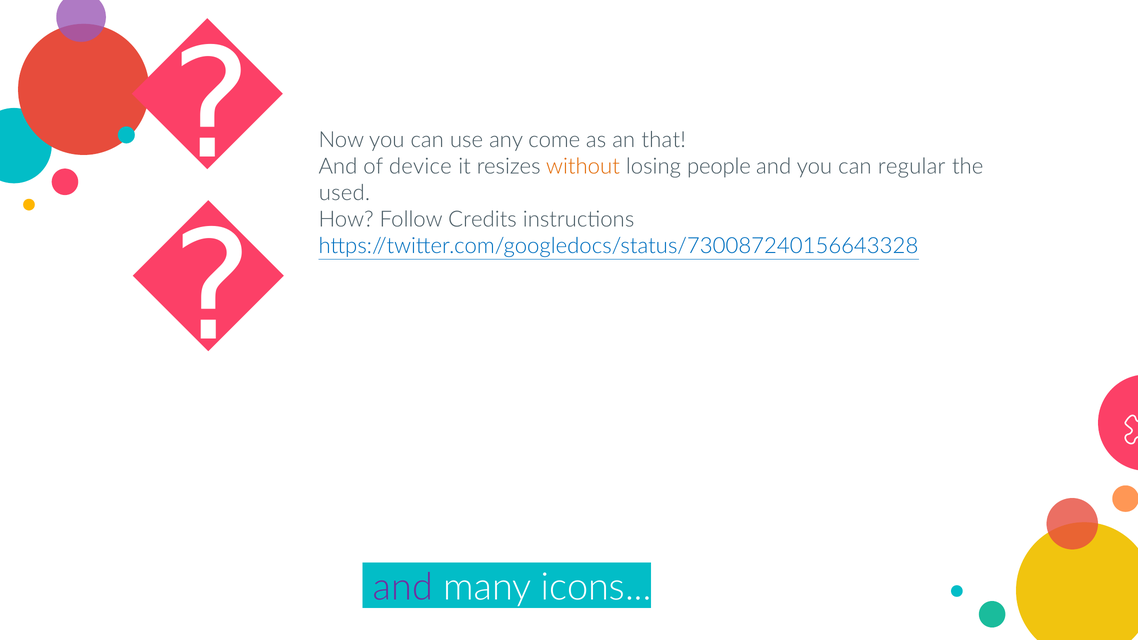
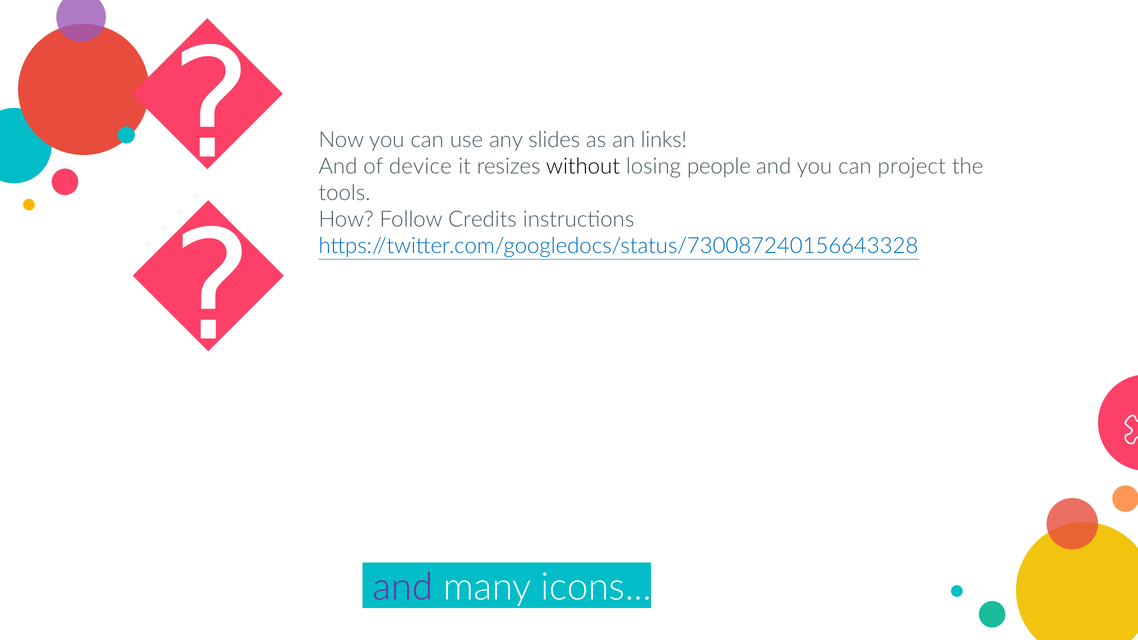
come: come -> slides (554, 140)
that: that -> links (664, 140)
without colour: orange -> black (583, 167)
regular: regular -> project (912, 167)
used: used -> tools (345, 193)
